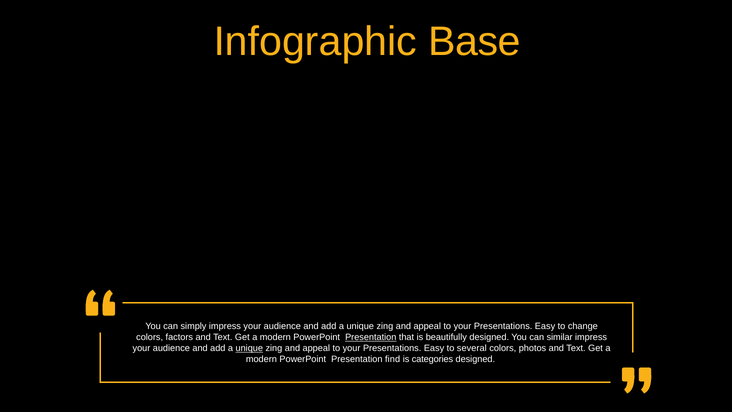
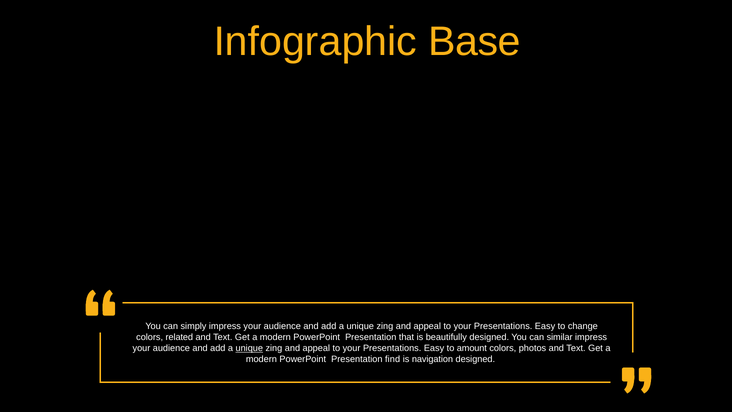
factors: factors -> related (179, 337)
Presentation underline: present -> none (371, 337)
several: several -> amount (472, 348)
categories: categories -> navigation (432, 359)
